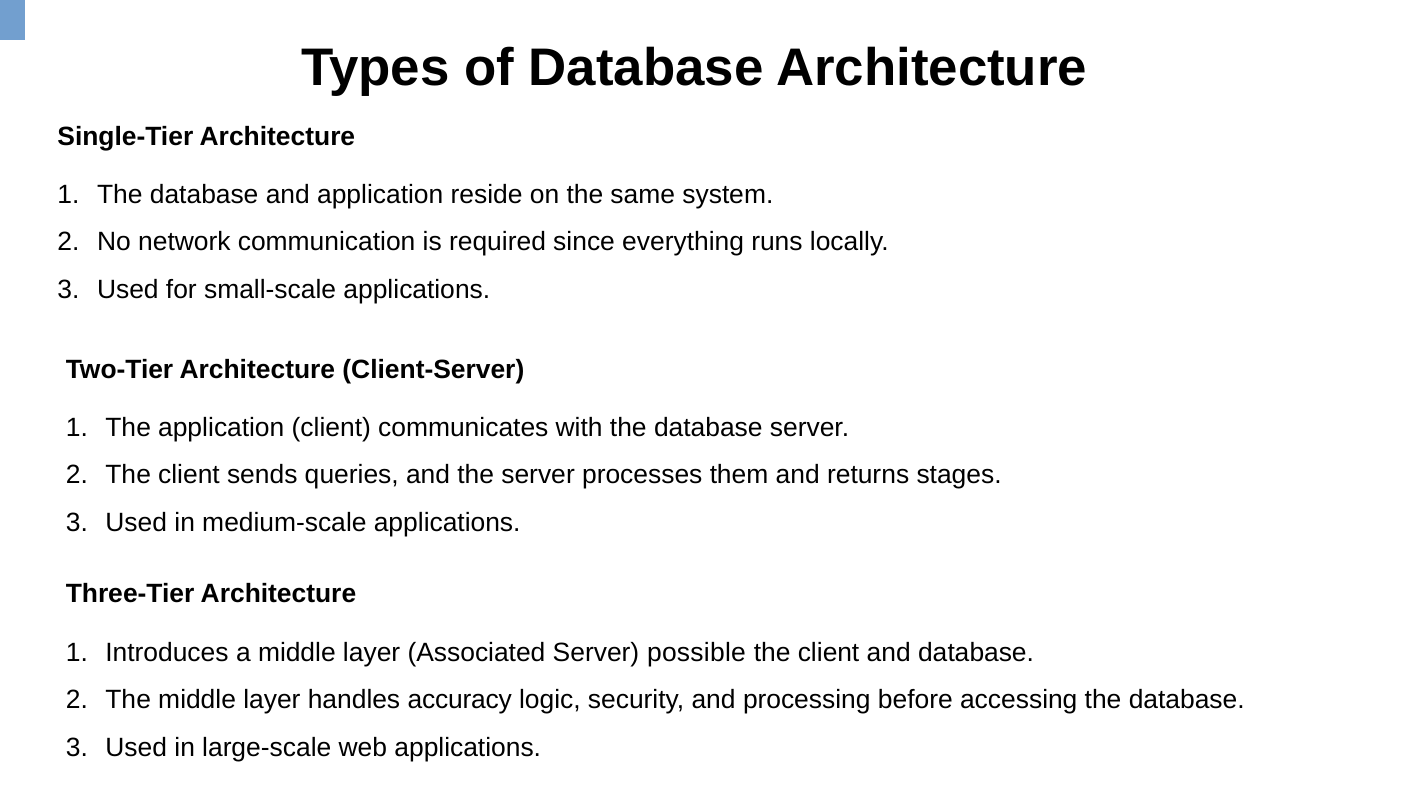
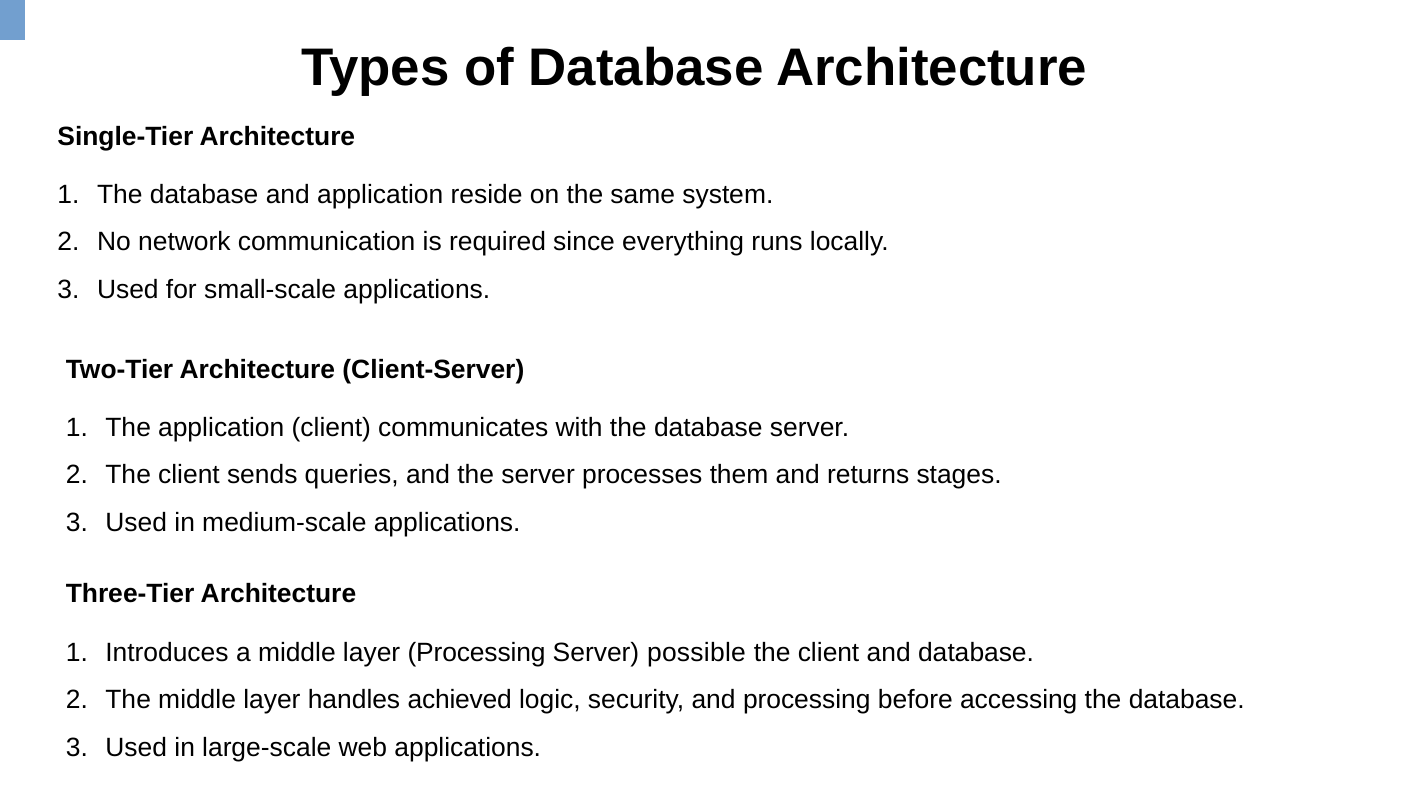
layer Associated: Associated -> Processing (477, 652)
accuracy: accuracy -> achieved (460, 700)
